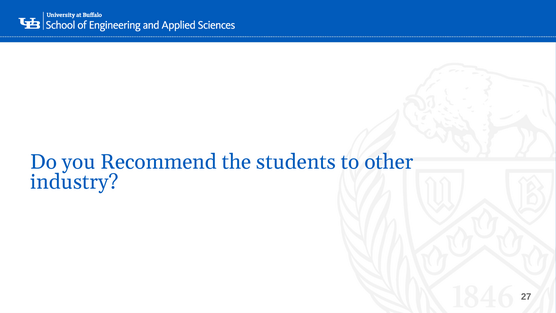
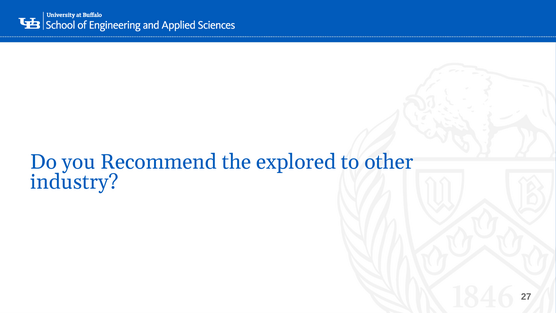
students: students -> explored (296, 162)
